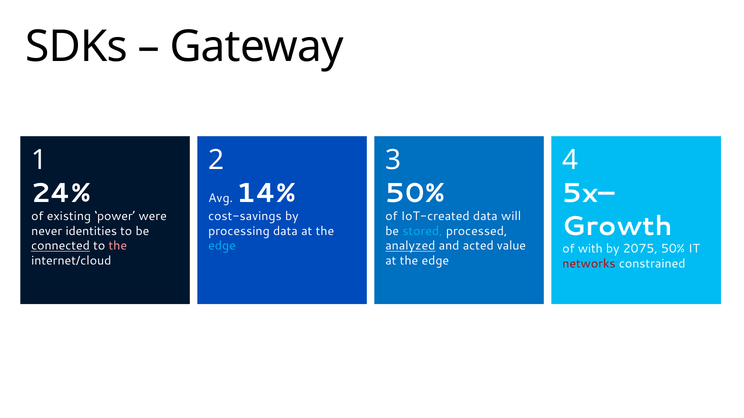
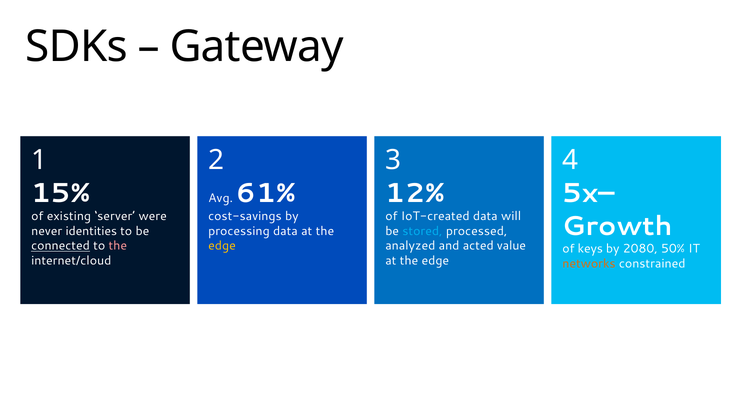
24%: 24% -> 15% (61, 194)
50%: 50% -> 12% (415, 194)
14%: 14% -> 61% (266, 194)
power: power -> server (115, 216)
edge colour: light blue -> yellow (222, 246)
analyzed underline: present -> none (410, 246)
with: with -> keys (590, 249)
2075: 2075 -> 2080 (640, 249)
networks colour: red -> orange (589, 264)
